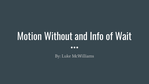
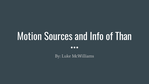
Without: Without -> Sources (58, 37)
Wait: Wait -> Than (123, 37)
